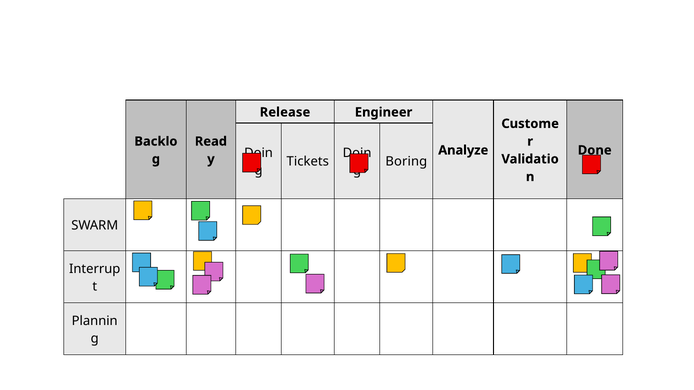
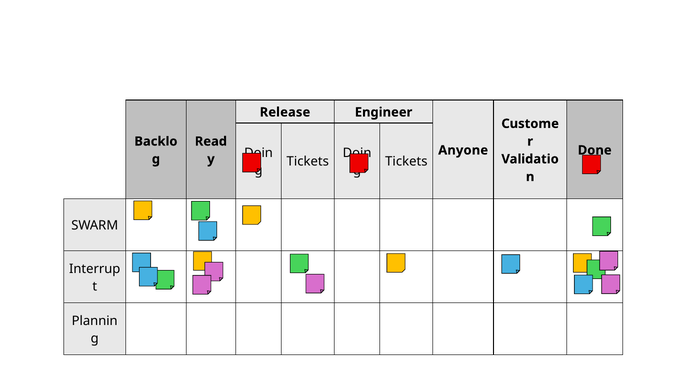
Analyze: Analyze -> Anyone (463, 150)
Boring: Boring -> Tickets (406, 162)
